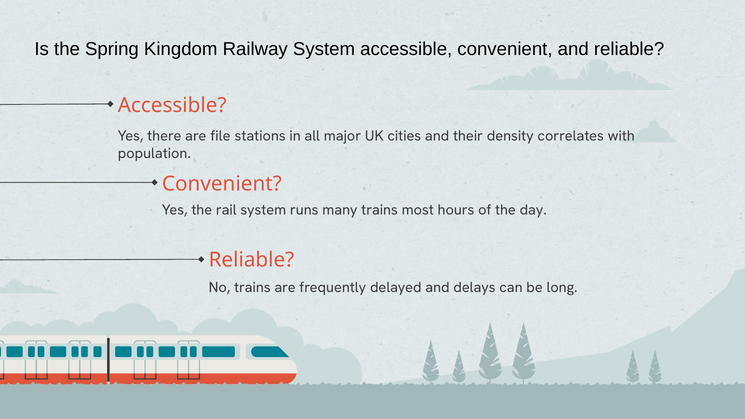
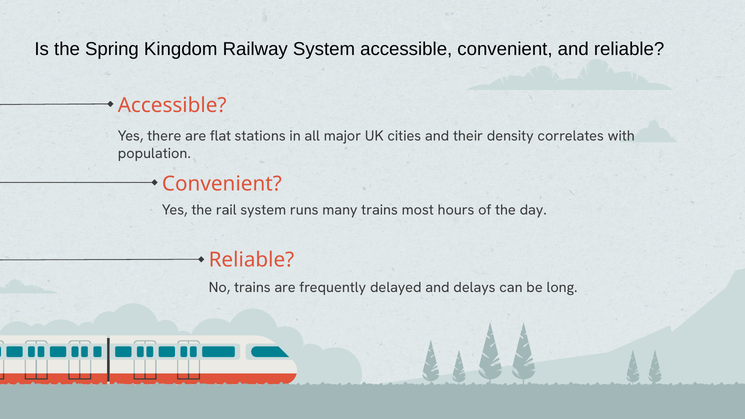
file: file -> flat (221, 136)
